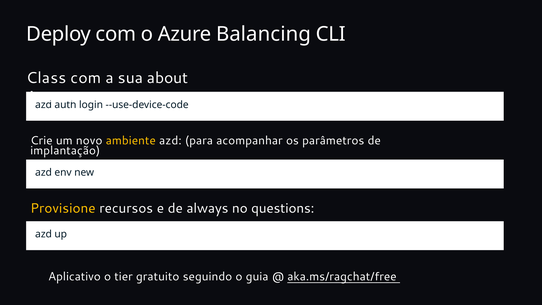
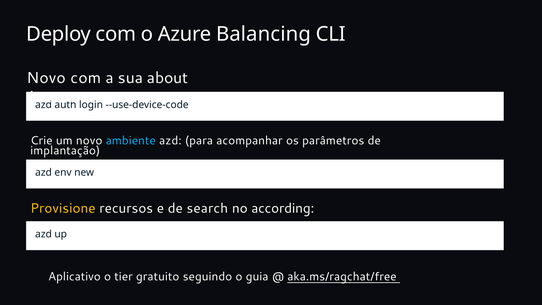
Class: Class -> Novo (46, 78)
ambiente colour: yellow -> light blue (131, 140)
always: always -> search (207, 208)
questions: questions -> according (283, 208)
